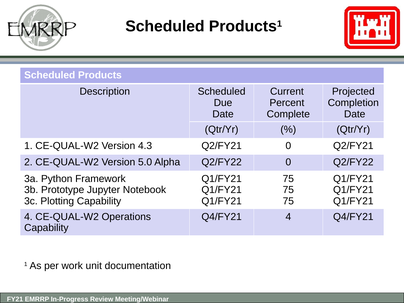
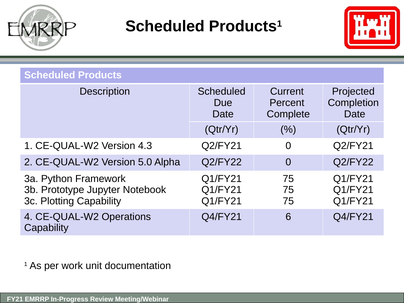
Q4/FY21 4: 4 -> 6 (288, 217)
